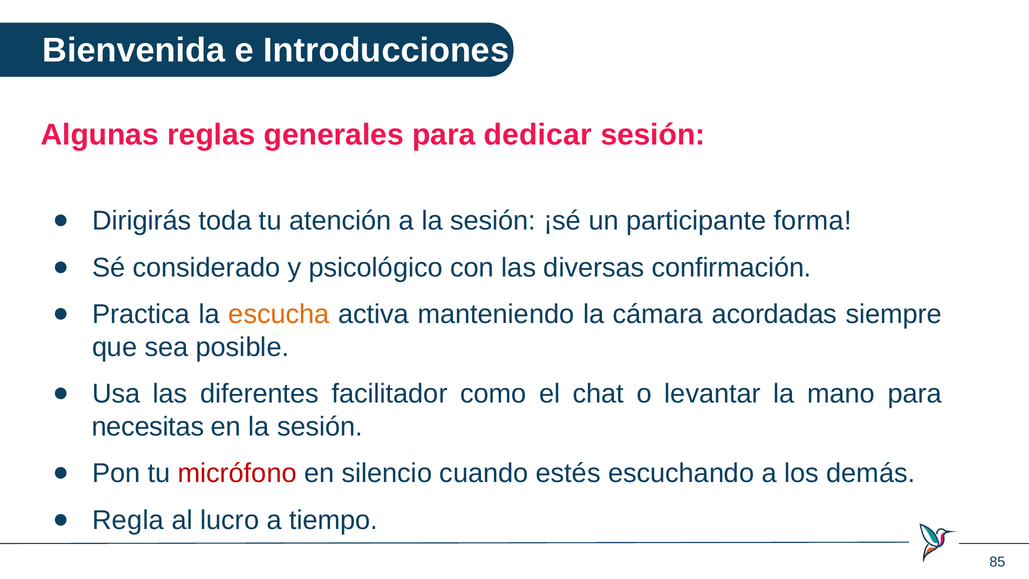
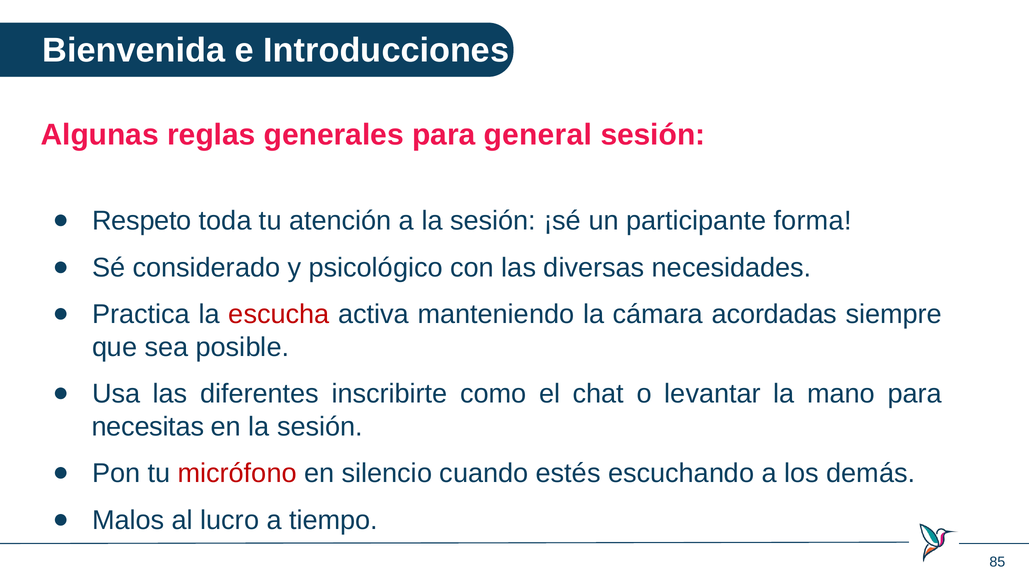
dedicar: dedicar -> general (538, 135)
Dirigirás: Dirigirás -> Respeto (142, 221)
confirmación: confirmación -> necesidades (732, 268)
escucha colour: orange -> red (279, 314)
facilitador: facilitador -> inscribirte (390, 394)
Regla: Regla -> Malos (128, 520)
